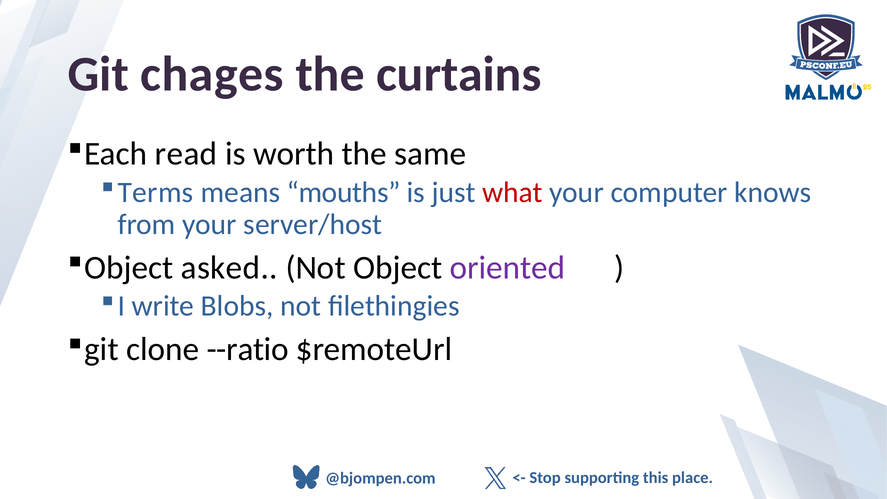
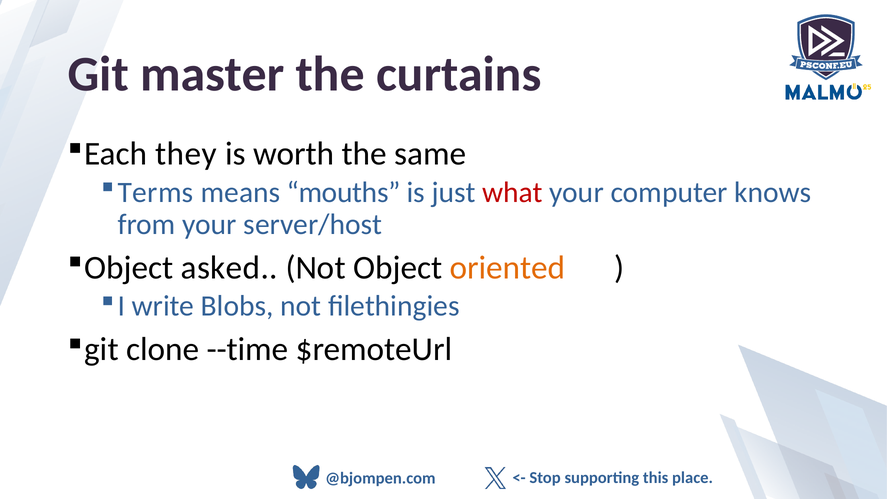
chages: chages -> master (212, 74)
read: read -> they (186, 154)
oriented colour: purple -> orange (507, 268)
--ratio: --ratio -> --time (248, 349)
